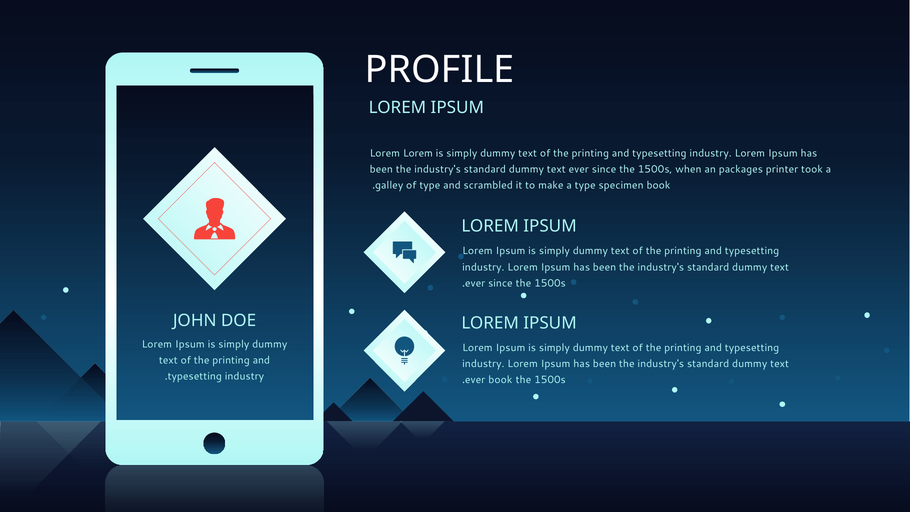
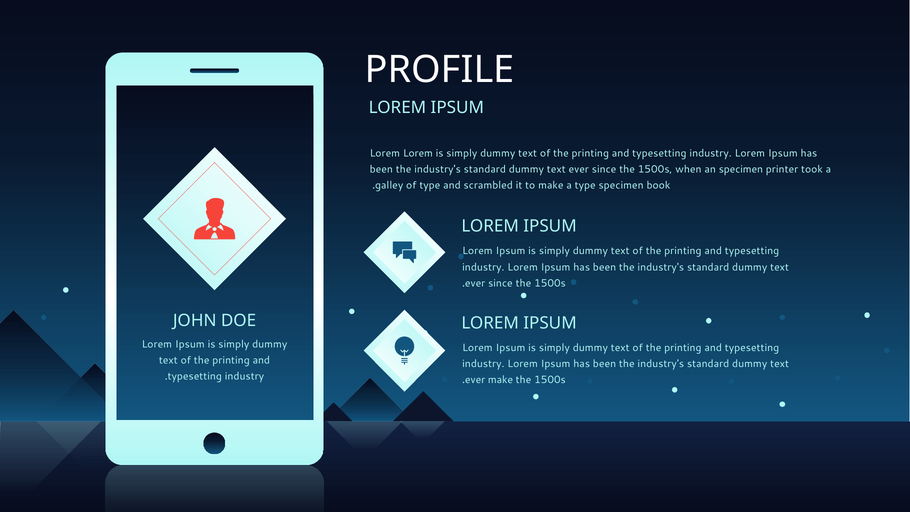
an packages: packages -> specimen (741, 169)
ever book: book -> make (500, 380)
